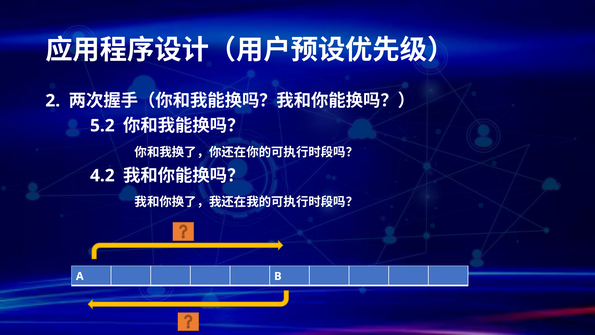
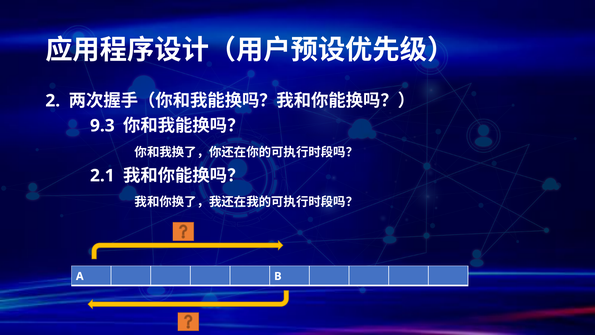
5.2: 5.2 -> 9.3 (102, 126)
4.2: 4.2 -> 2.1 (102, 175)
